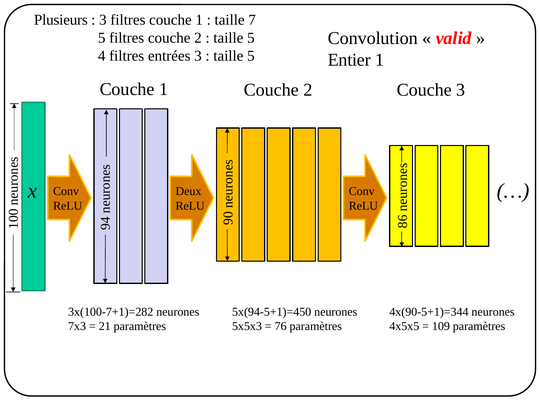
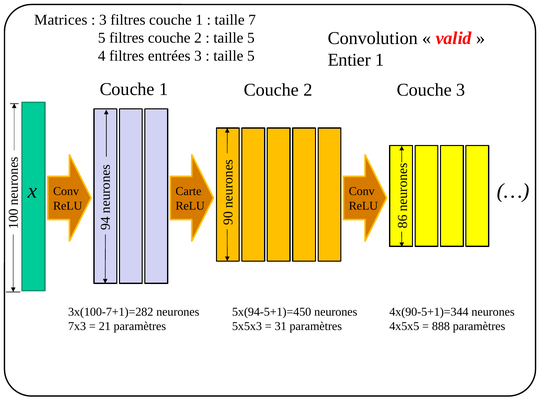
Plusieurs: Plusieurs -> Matrices (61, 20)
Deux: Deux -> Carte (189, 191)
76: 76 -> 31 (281, 326)
109: 109 -> 888 (441, 326)
